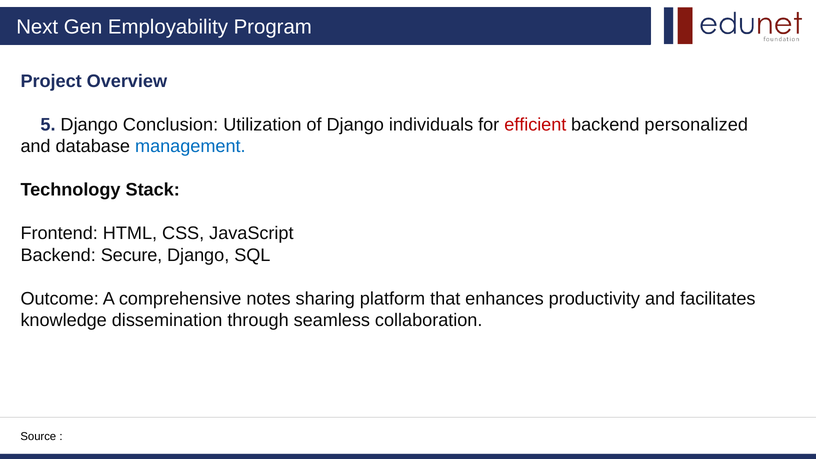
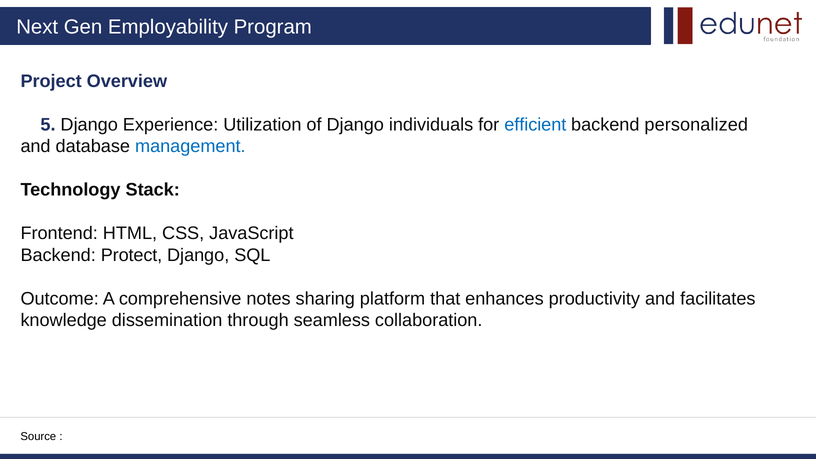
Conclusion: Conclusion -> Experience (171, 125)
efficient colour: red -> blue (535, 125)
Secure: Secure -> Protect (132, 255)
